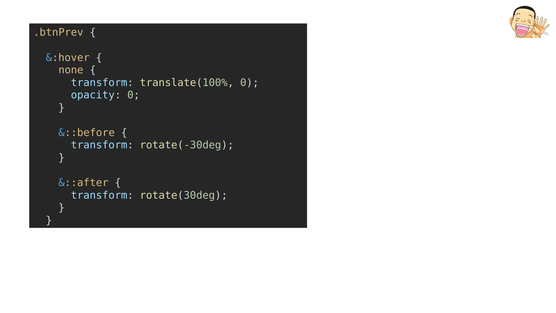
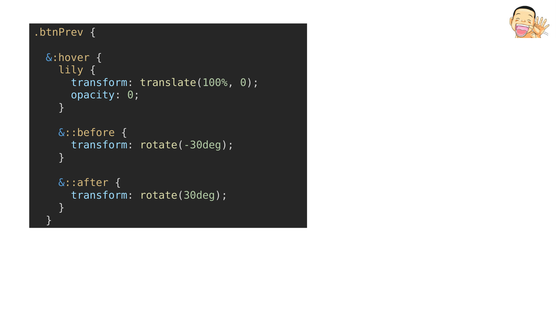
none: none -> lily (71, 70)
